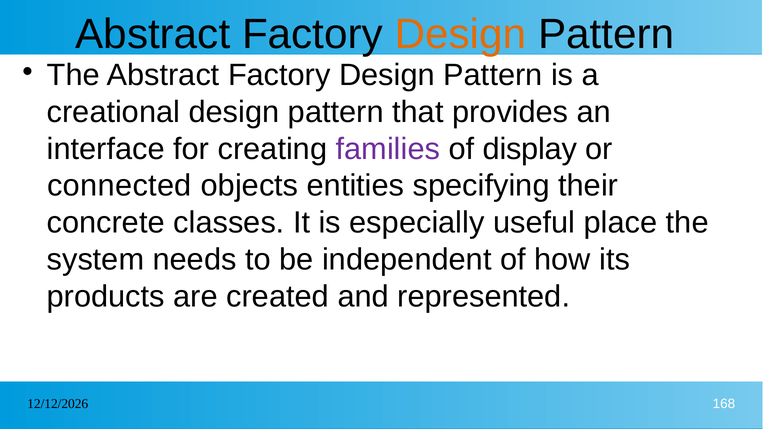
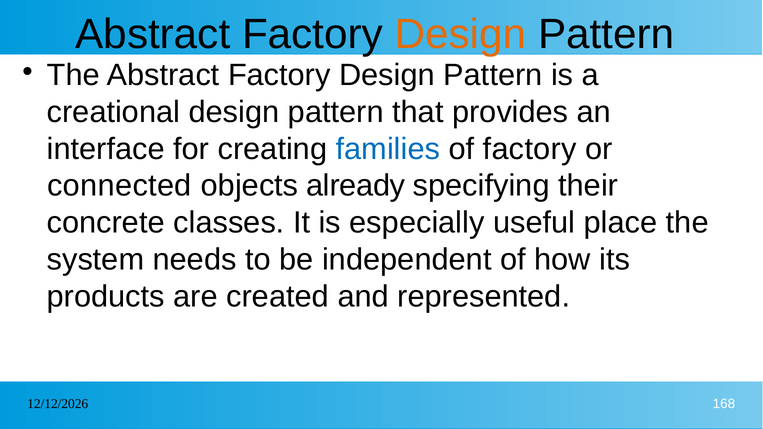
families colour: purple -> blue (388, 149)
of display: display -> factory (530, 149)
entities: entities -> already (356, 186)
